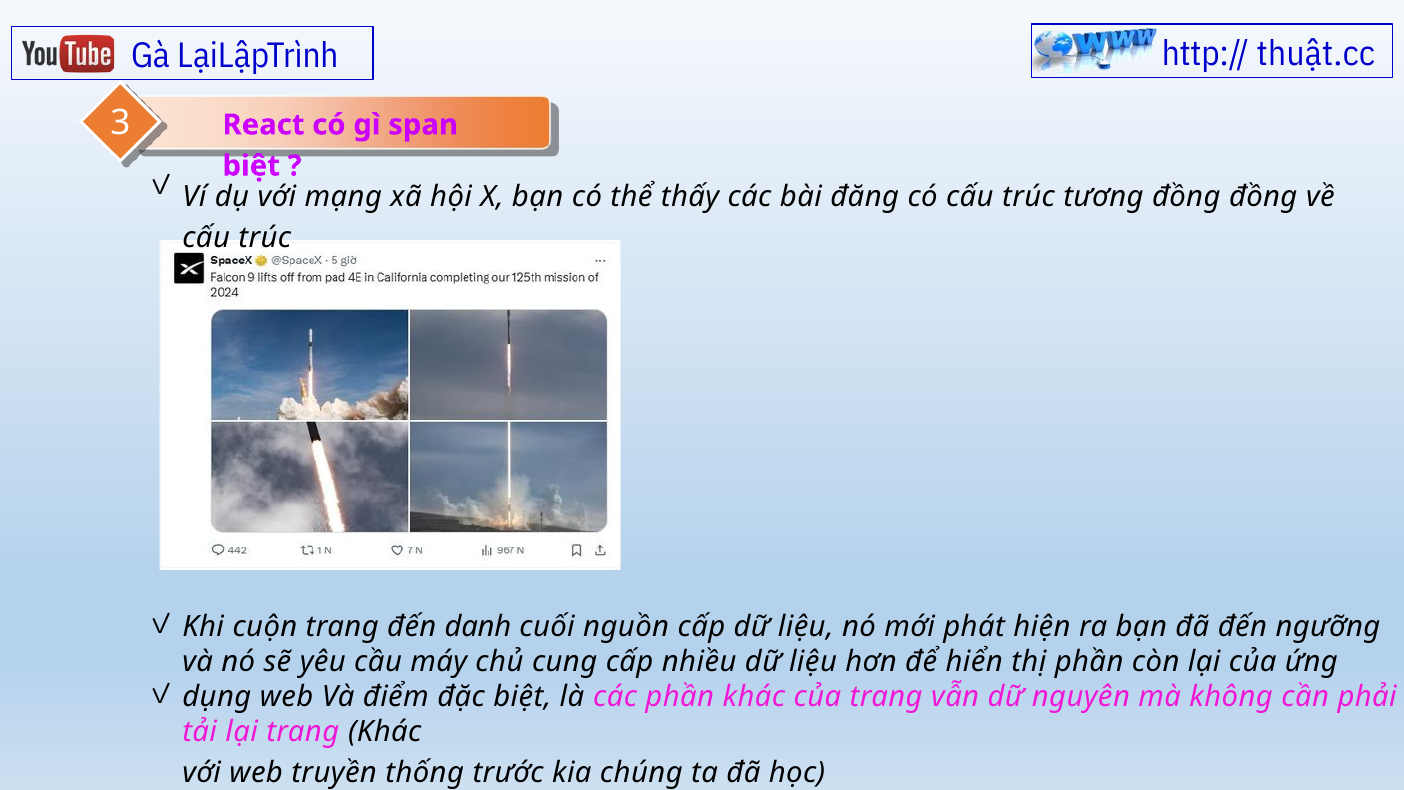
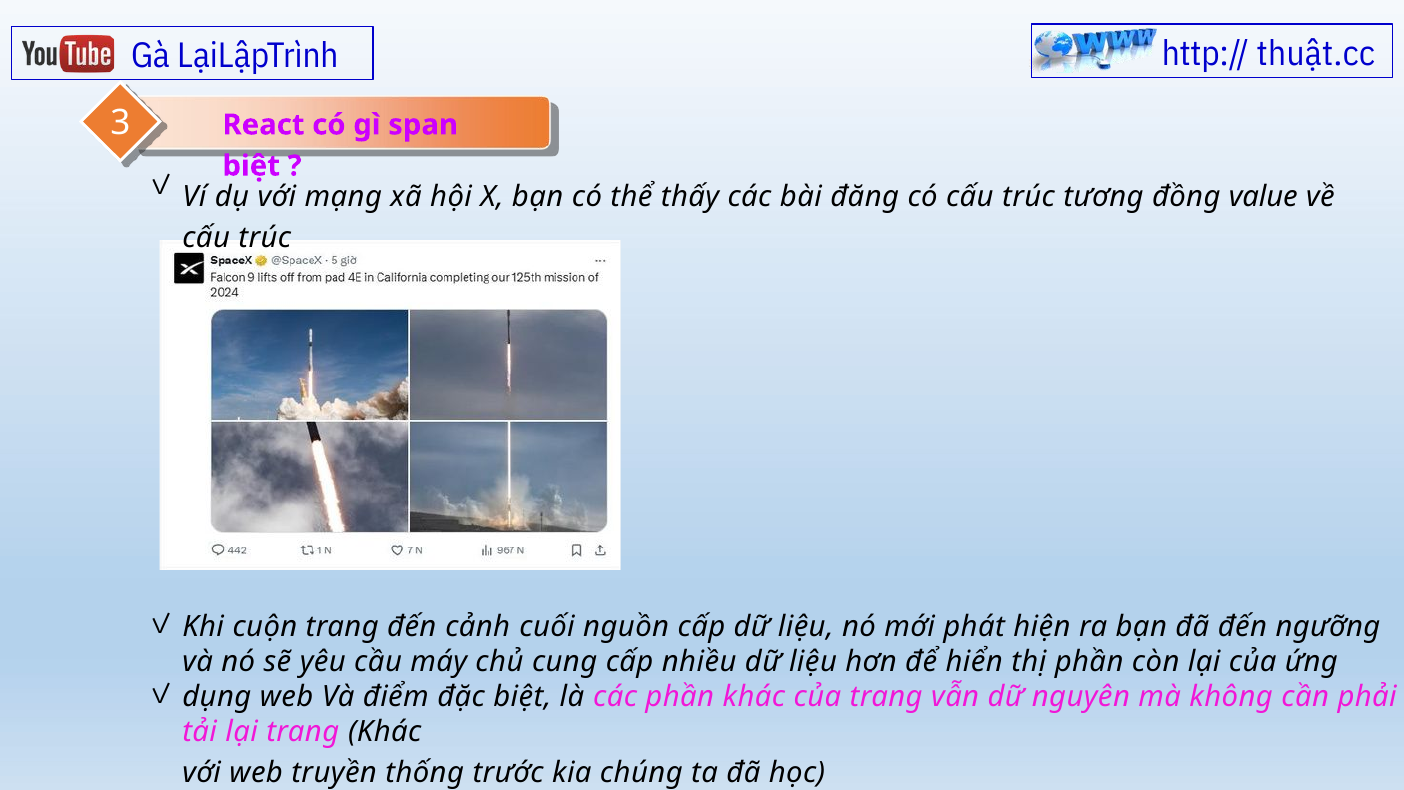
đồng đồng: đồng -> value (1263, 197)
danh: danh -> cảnh (478, 626)
